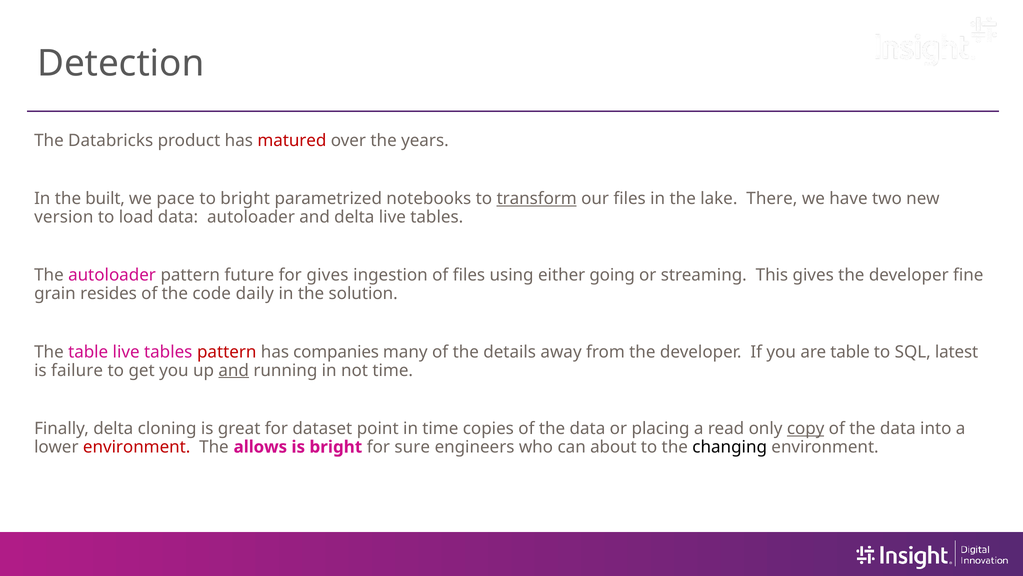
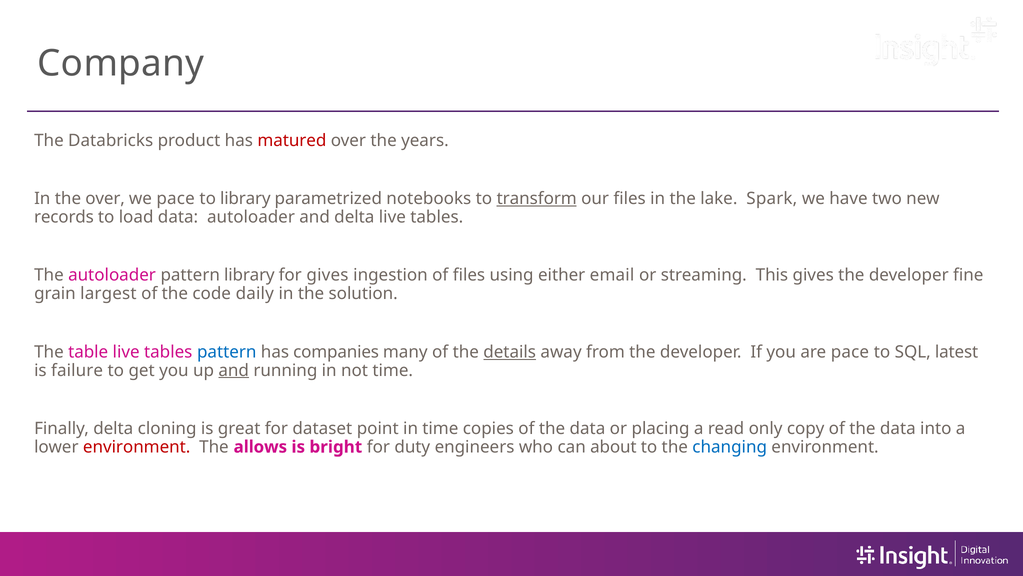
Detection: Detection -> Company (121, 63)
the built: built -> over (105, 198)
to bright: bright -> library (245, 198)
There: There -> Spark (772, 198)
version: version -> records (64, 217)
pattern future: future -> library (249, 275)
going: going -> email (612, 275)
resides: resides -> largest (108, 293)
pattern colour: red -> blue (227, 352)
details underline: none -> present (510, 352)
are table: table -> pace (850, 352)
copy underline: present -> none (806, 428)
sure: sure -> duty (412, 447)
changing colour: black -> blue (730, 447)
